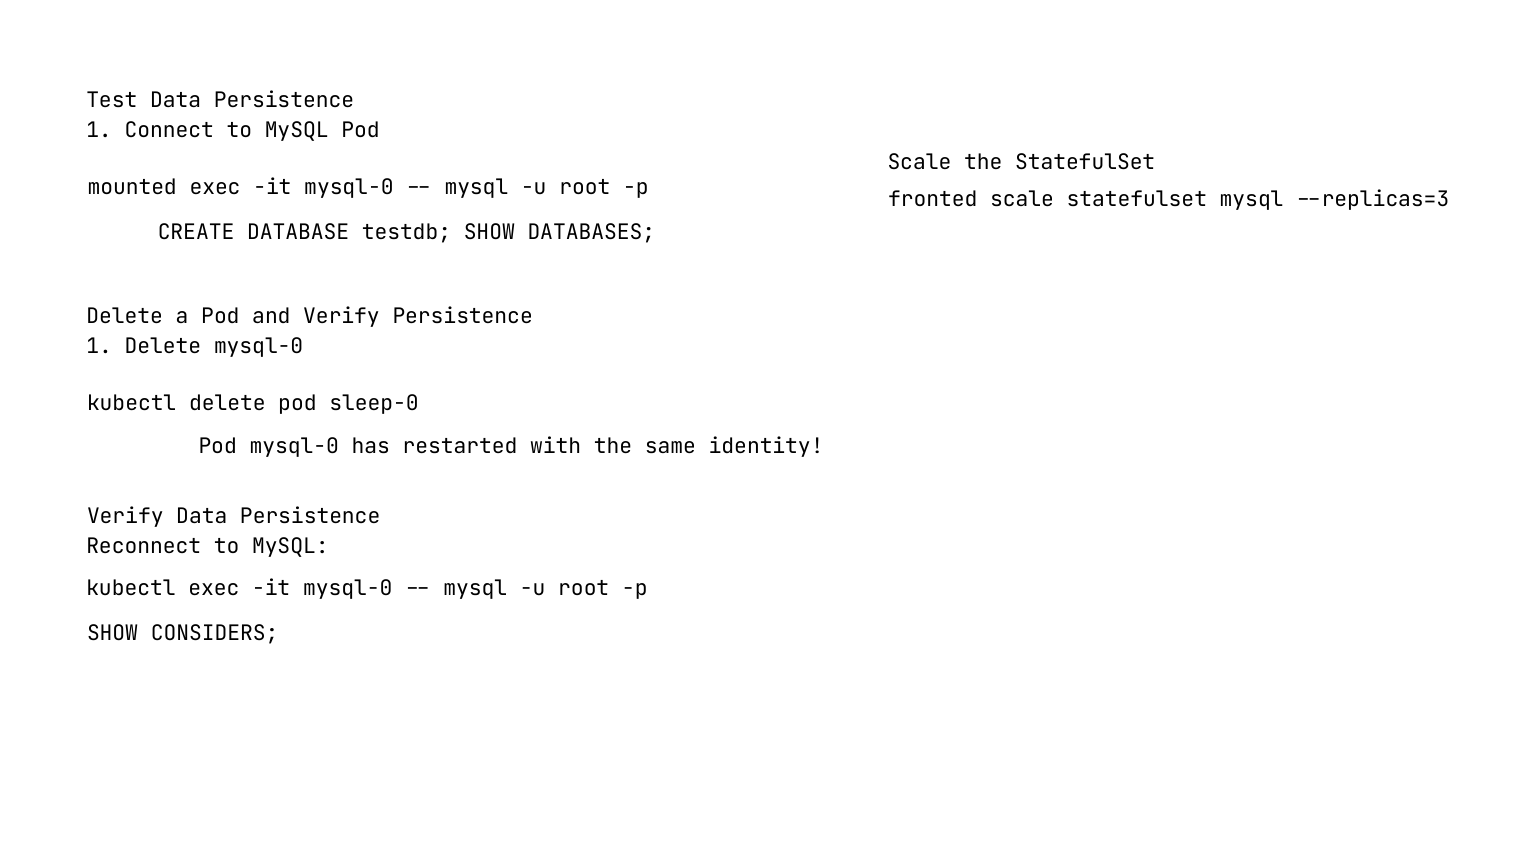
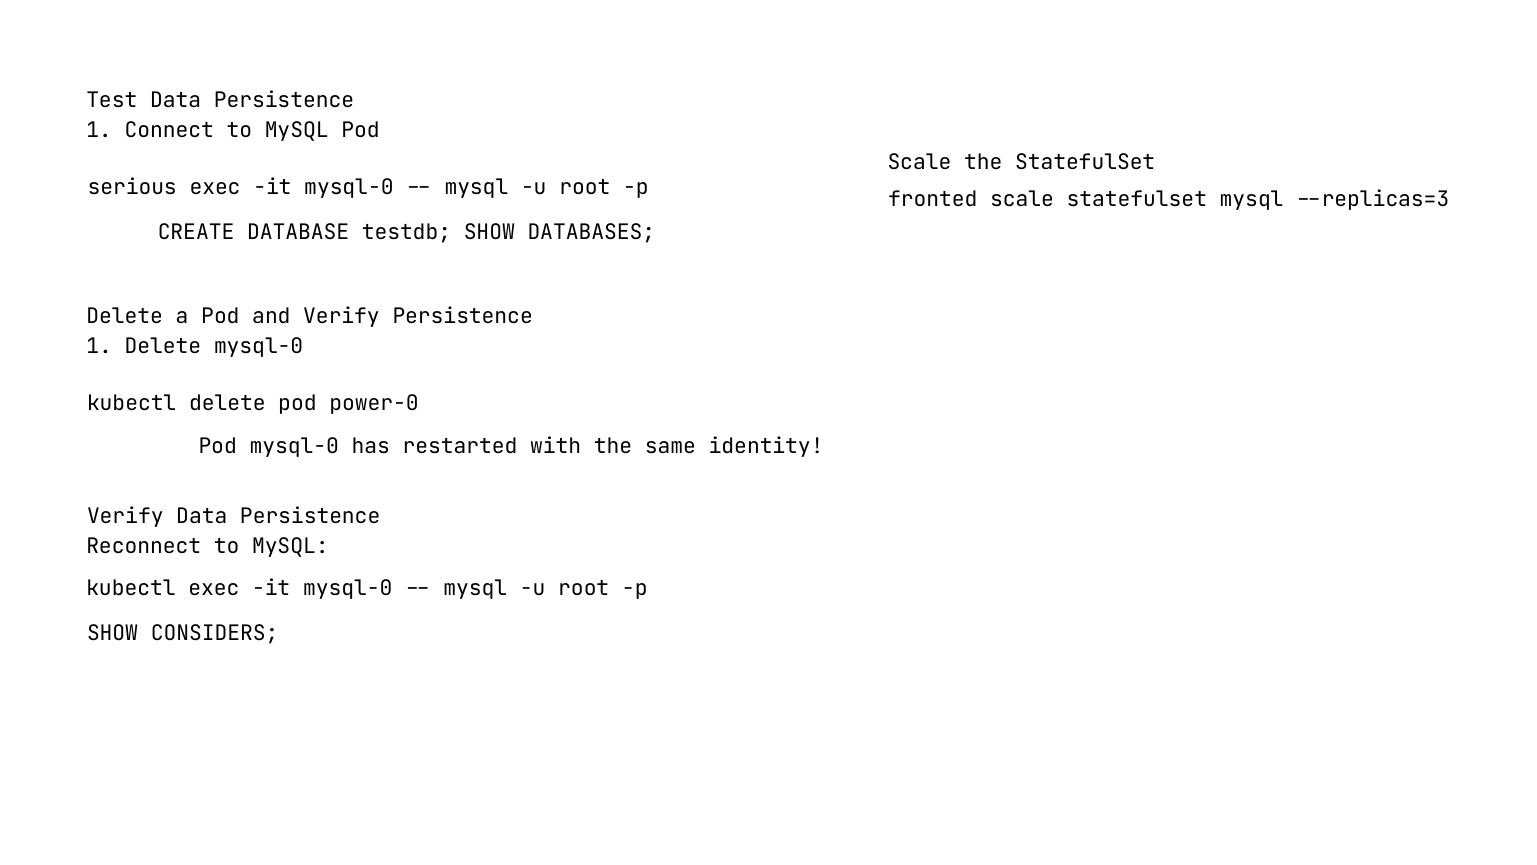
mounted: mounted -> serious (132, 187)
sleep-0: sleep-0 -> power-0 (374, 403)
